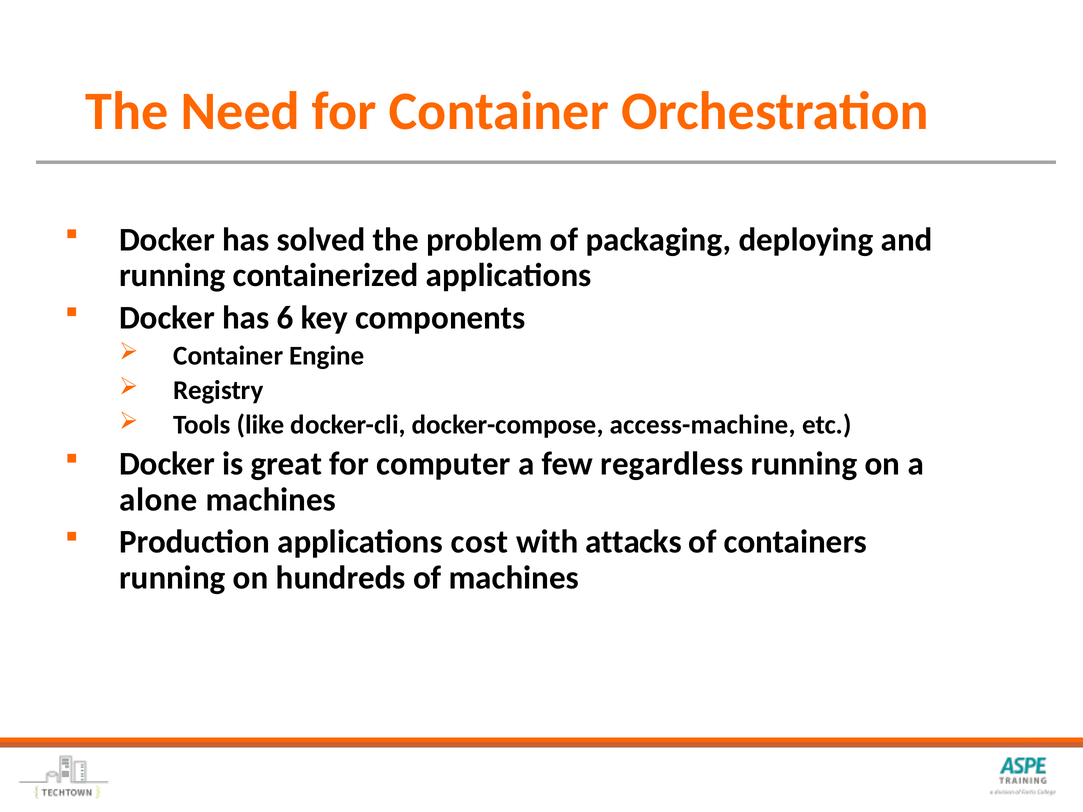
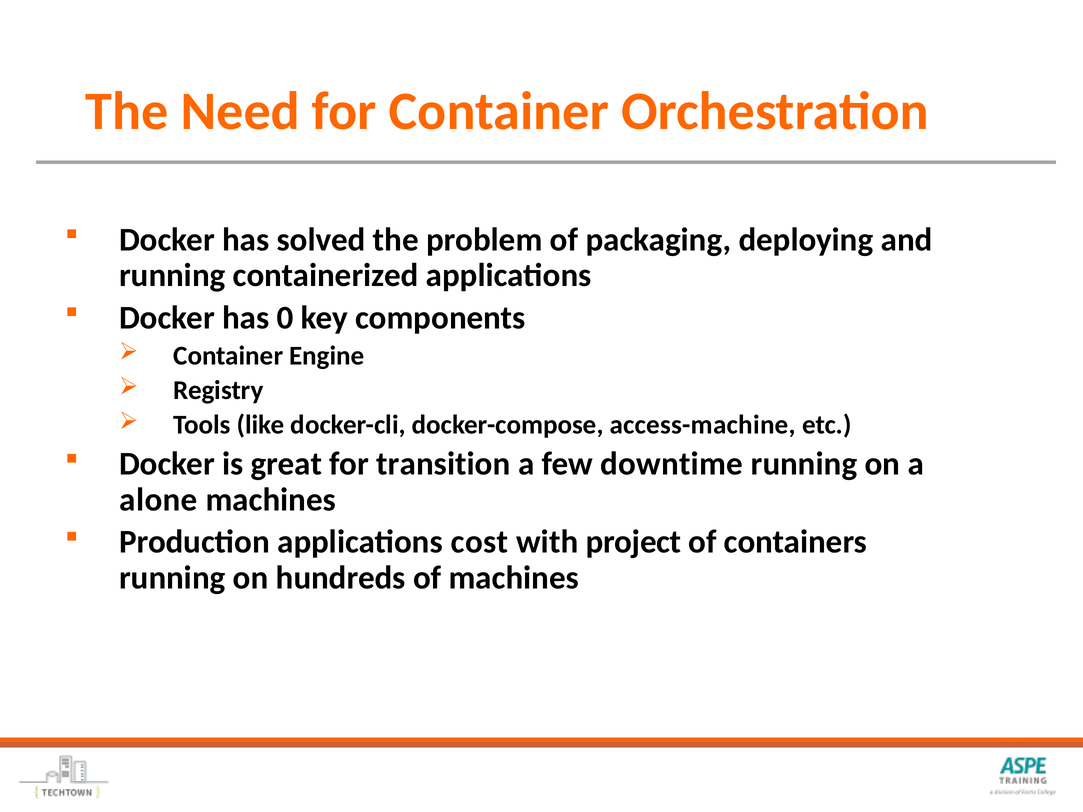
6: 6 -> 0 (285, 318)
computer: computer -> transition (443, 464)
regardless: regardless -> downtime (672, 464)
attacks: attacks -> project (633, 542)
